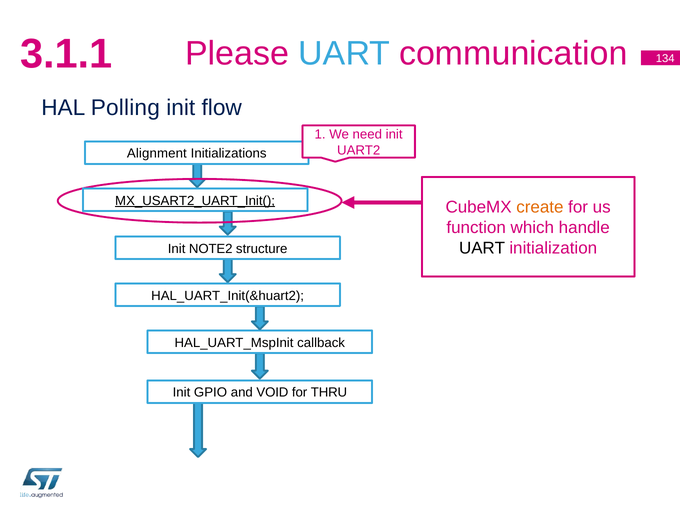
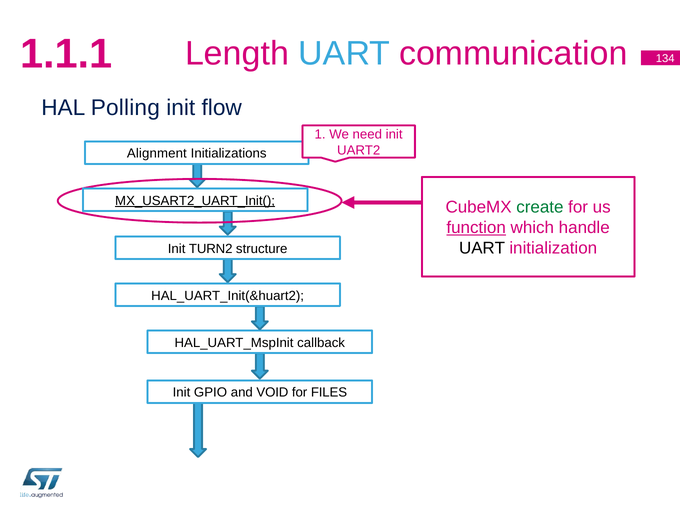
3.1.1: 3.1.1 -> 1.1.1 (66, 54)
Please: Please -> Length (237, 53)
create colour: orange -> green (540, 207)
function underline: none -> present (476, 228)
NOTE2: NOTE2 -> TURN2 (211, 249)
THRU: THRU -> FILES (329, 393)
